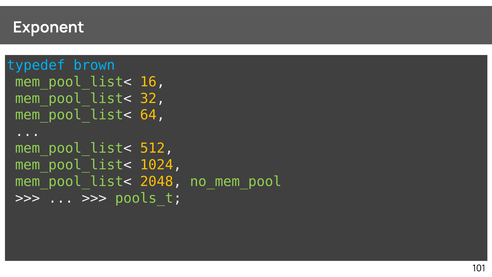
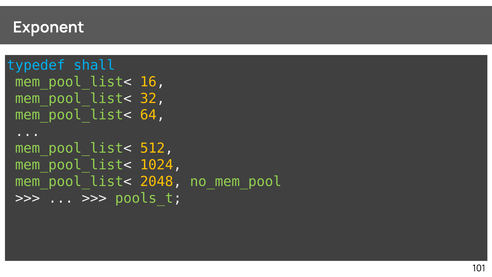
brown: brown -> shall (94, 65)
